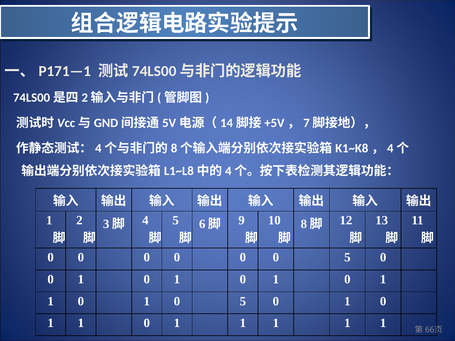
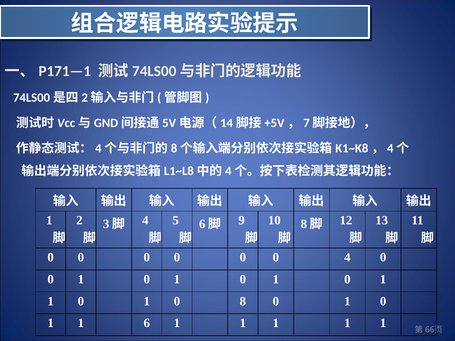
0 0 5: 5 -> 4 (347, 258)
1 0 5: 5 -> 8 (243, 301)
0: 0 -> 6 (147, 323)
